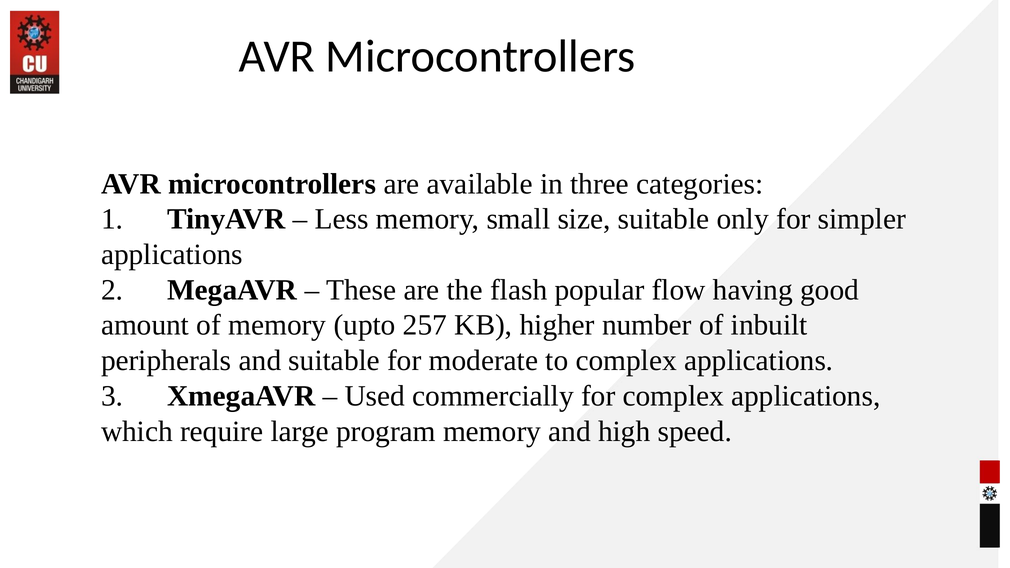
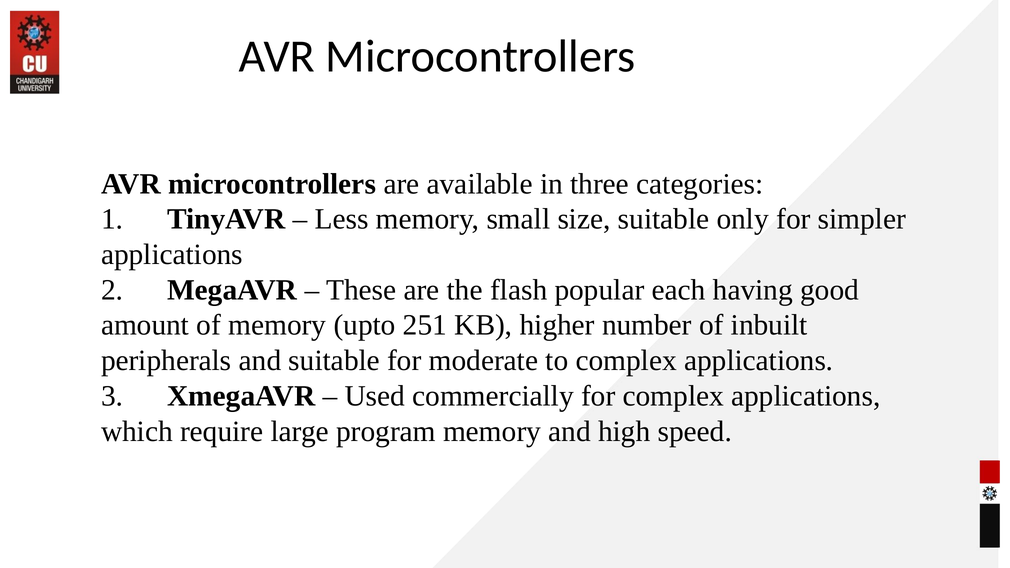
flow: flow -> each (679, 290)
257: 257 -> 251 (425, 325)
